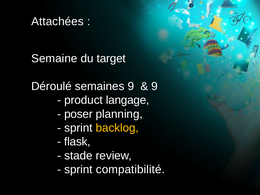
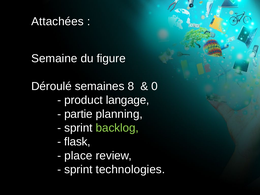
target: target -> figure (111, 59)
semaines 9: 9 -> 8 (131, 86)
9: 9 -> 0 (155, 86)
poser: poser -> partie (78, 114)
backlog colour: yellow -> light green (117, 128)
stade: stade -> place (78, 156)
compatibilité: compatibilité -> technologies (130, 169)
